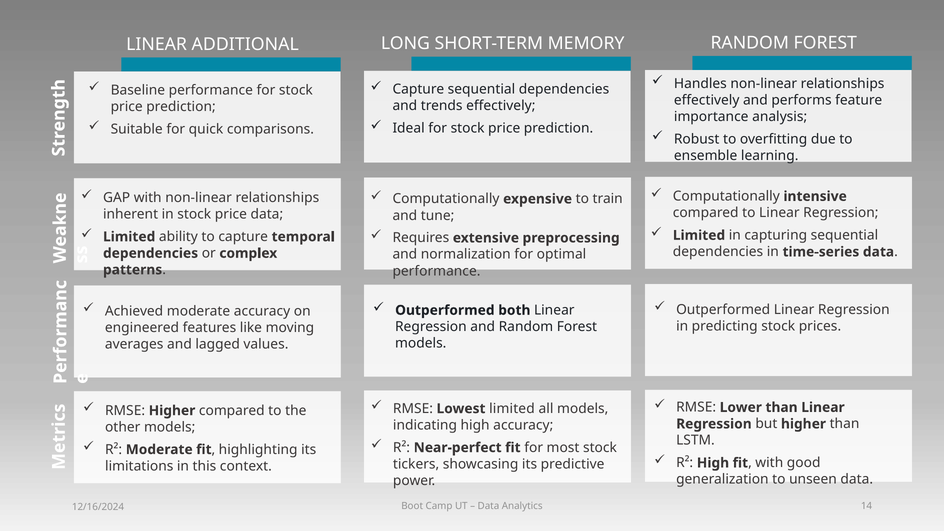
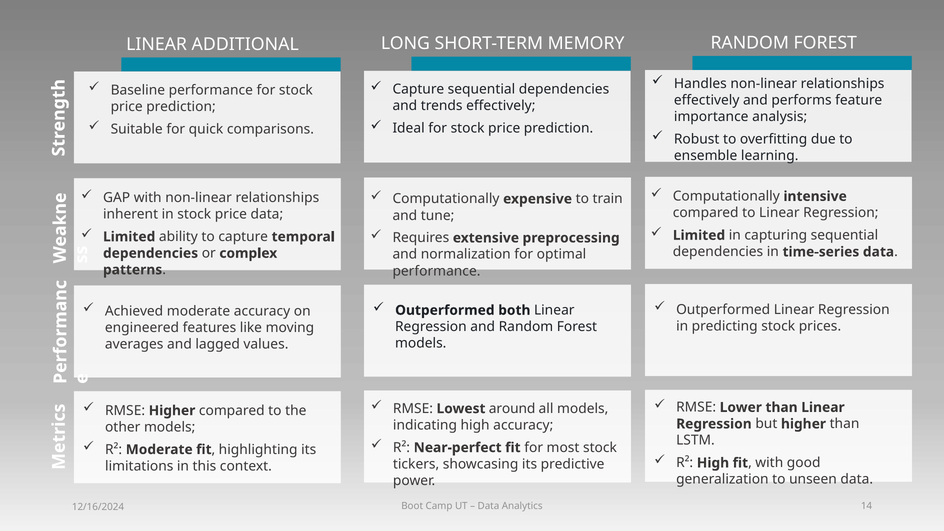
Lowest limited: limited -> around (512, 409)
